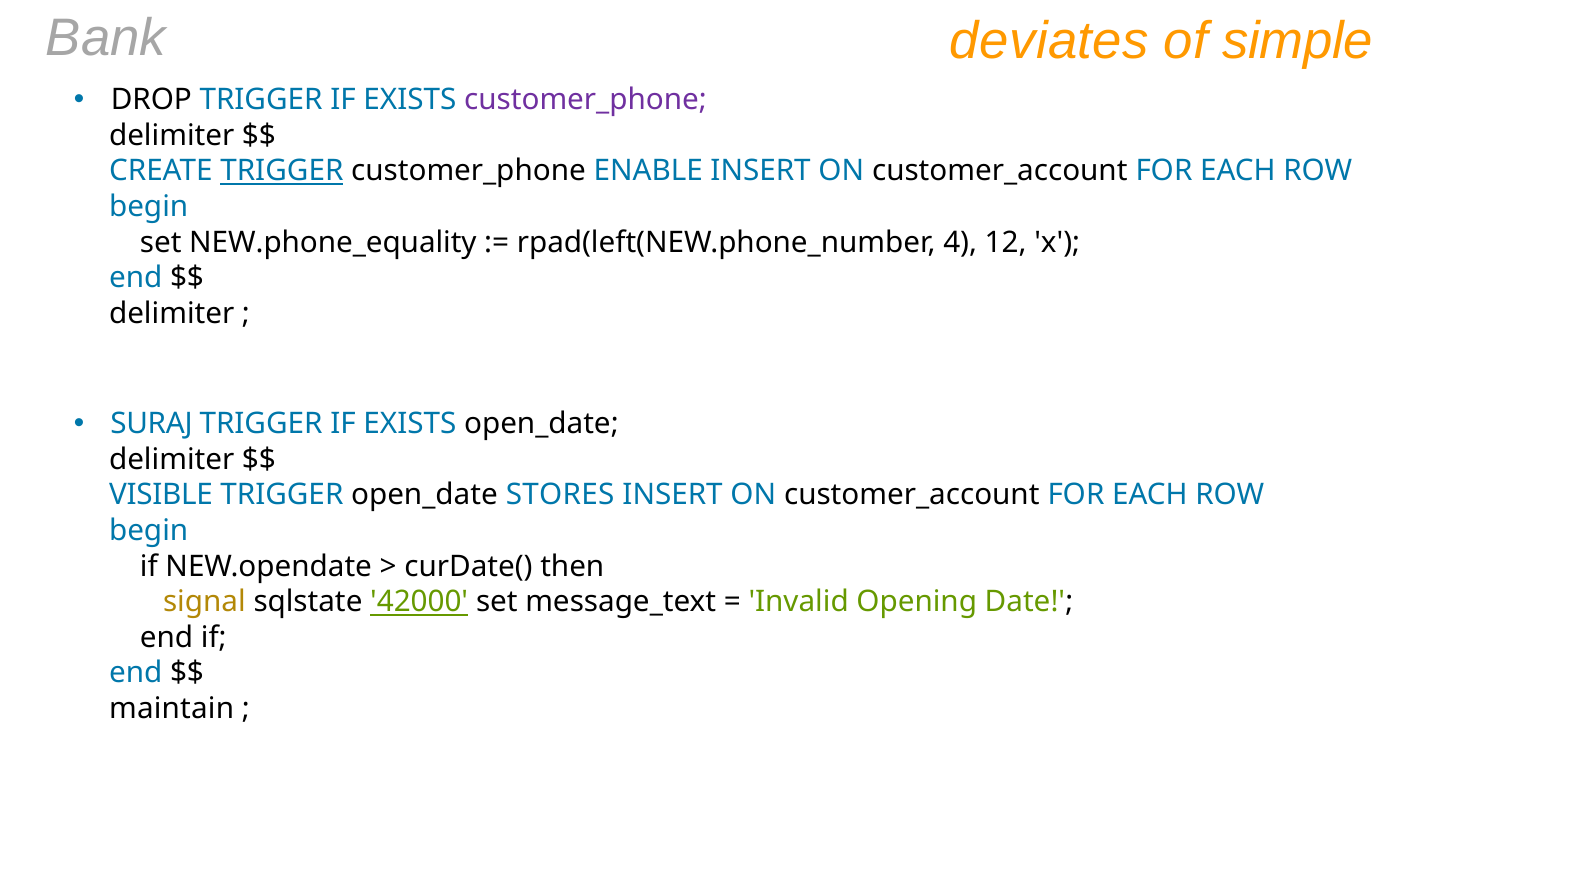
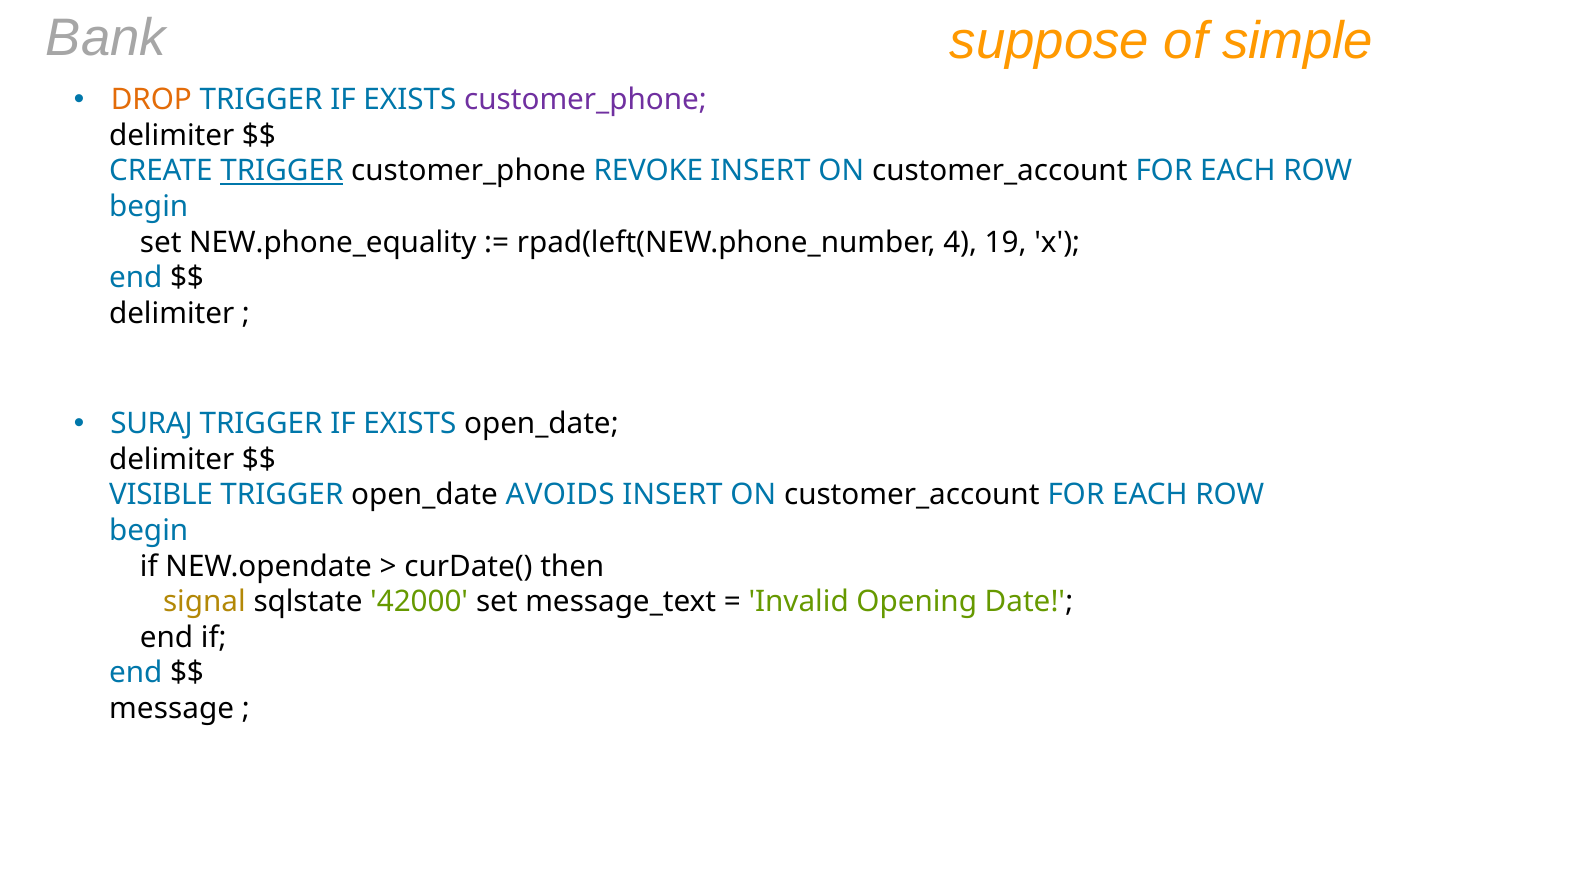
deviates: deviates -> suppose (1050, 41)
DROP colour: black -> orange (151, 100)
ENABLE: ENABLE -> REVOKE (648, 171)
12: 12 -> 19 (1006, 242)
STORES: STORES -> AVOIDS (560, 495)
42000 underline: present -> none (419, 602)
maintain: maintain -> message (172, 709)
